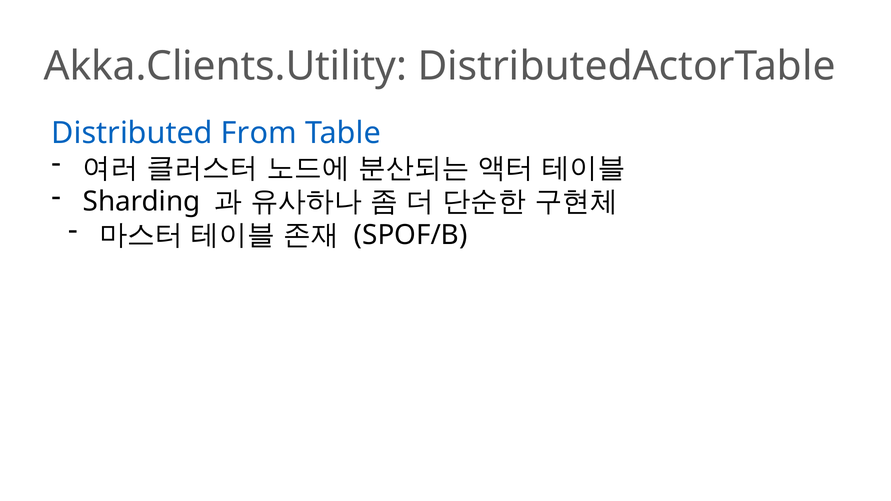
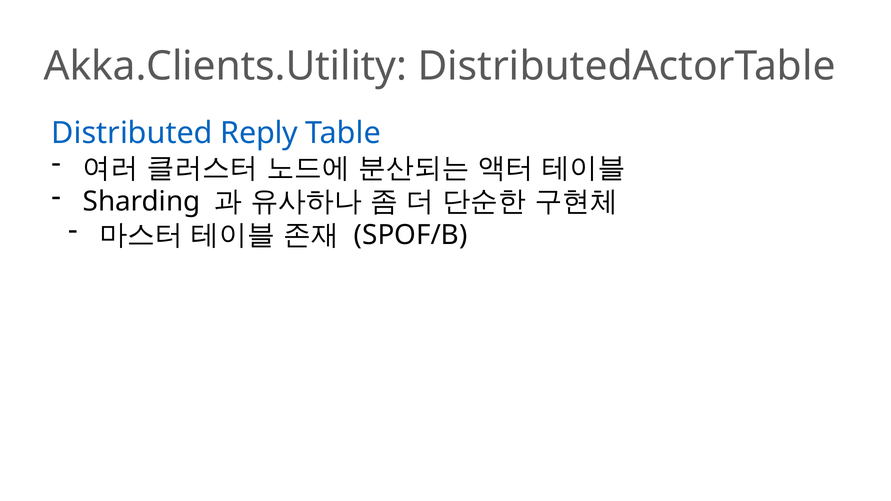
From: From -> Reply (259, 133)
